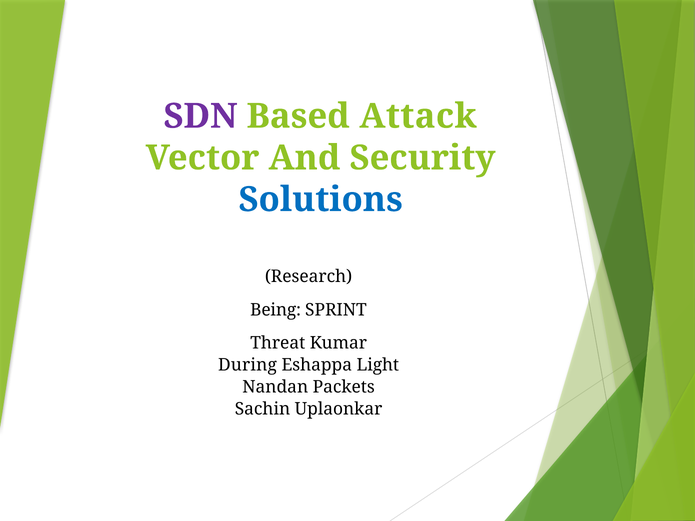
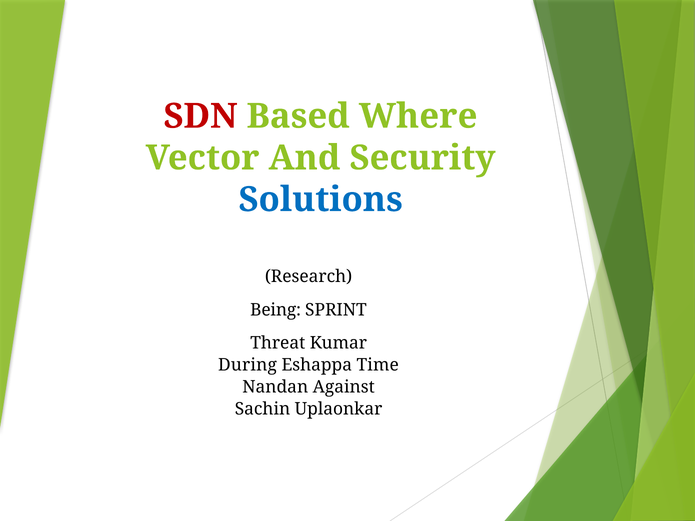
SDN colour: purple -> red (200, 116)
Attack: Attack -> Where (418, 116)
Light: Light -> Time (378, 365)
Packets: Packets -> Against (344, 387)
